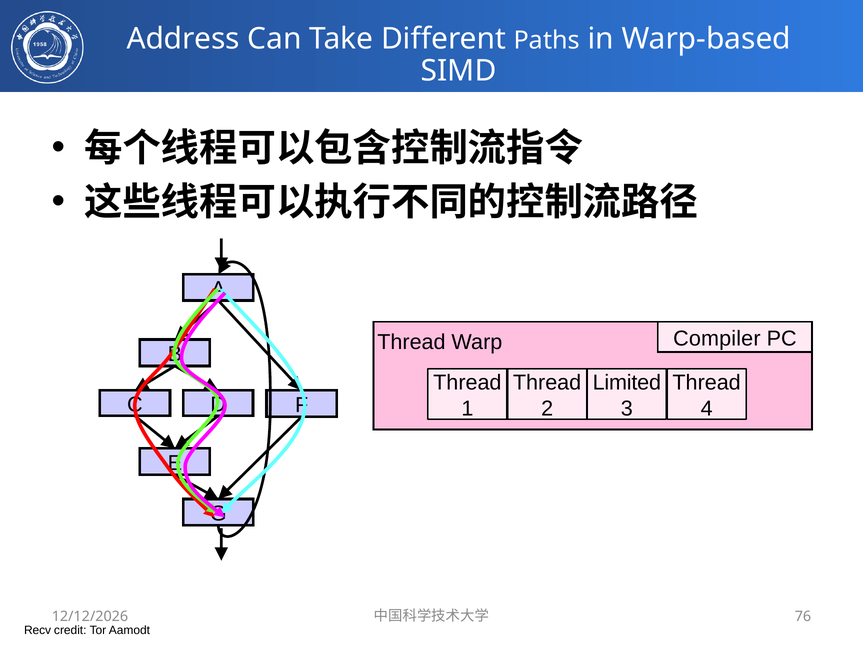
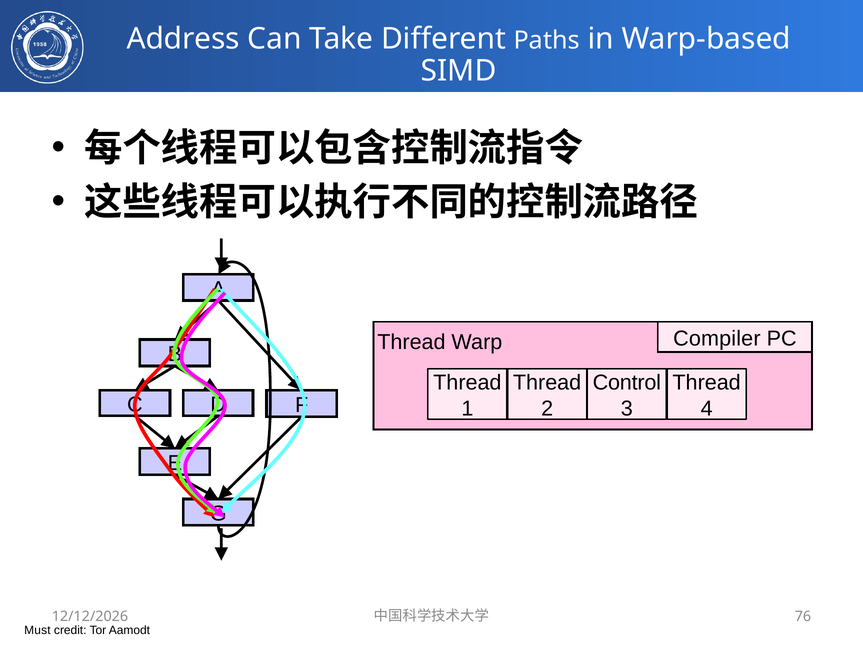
Limited: Limited -> Control (627, 383)
Recv: Recv -> Must (37, 631)
